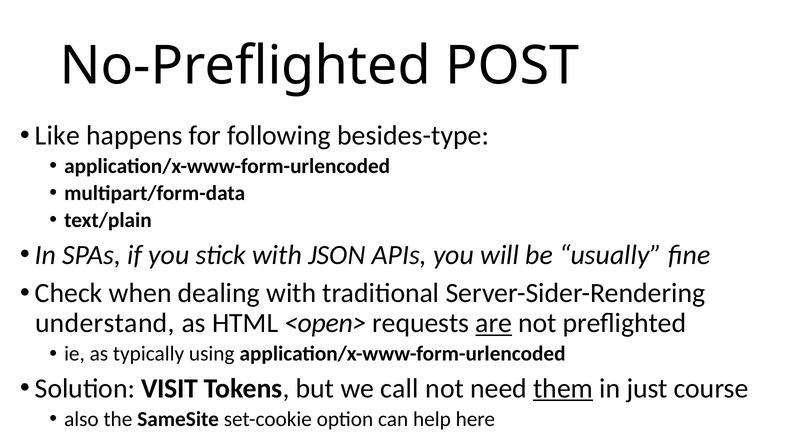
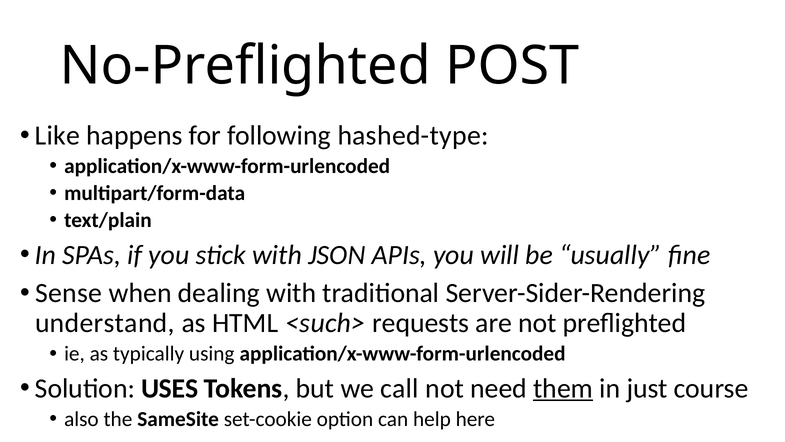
besides-type: besides-type -> hashed-type (413, 135)
Check: Check -> Sense (69, 293)
<open>: <open> -> <such> (325, 323)
are underline: present -> none (494, 323)
VISIT: VISIT -> USES (170, 388)
